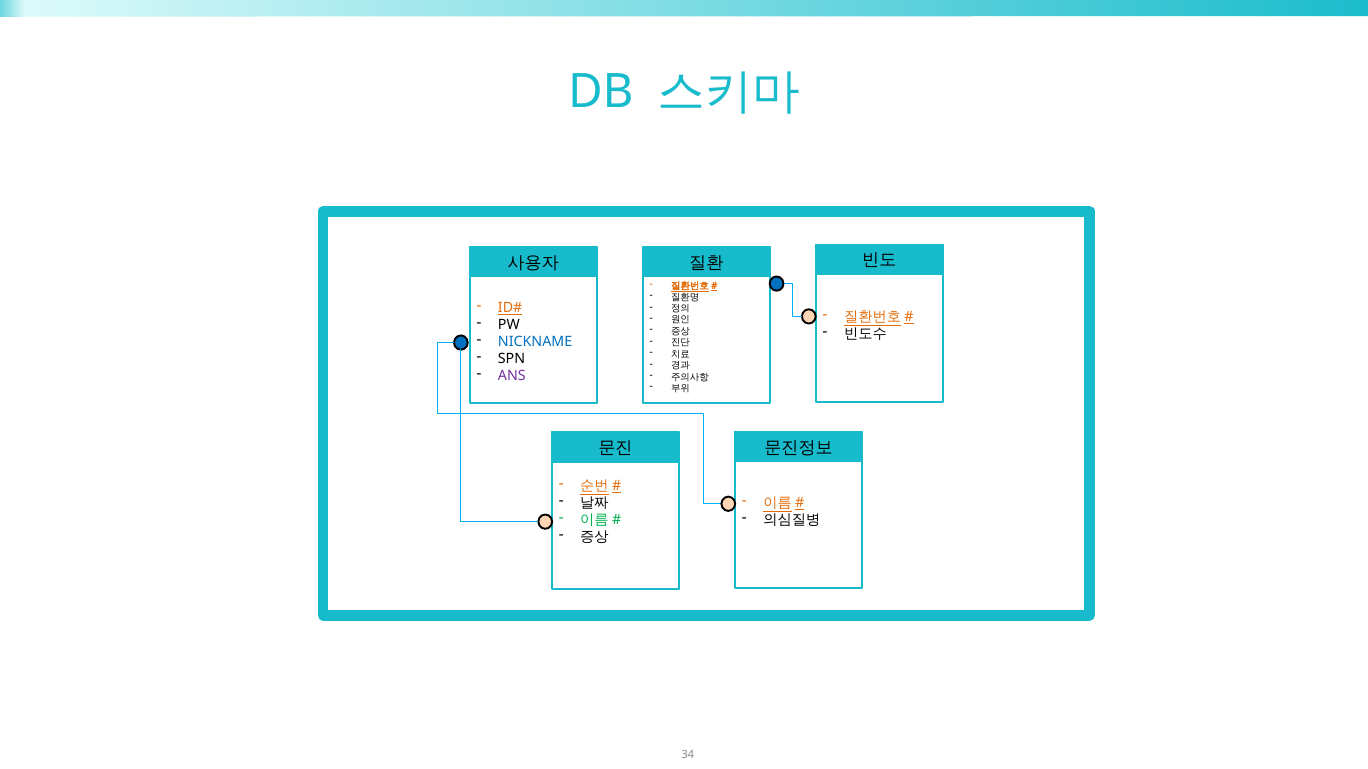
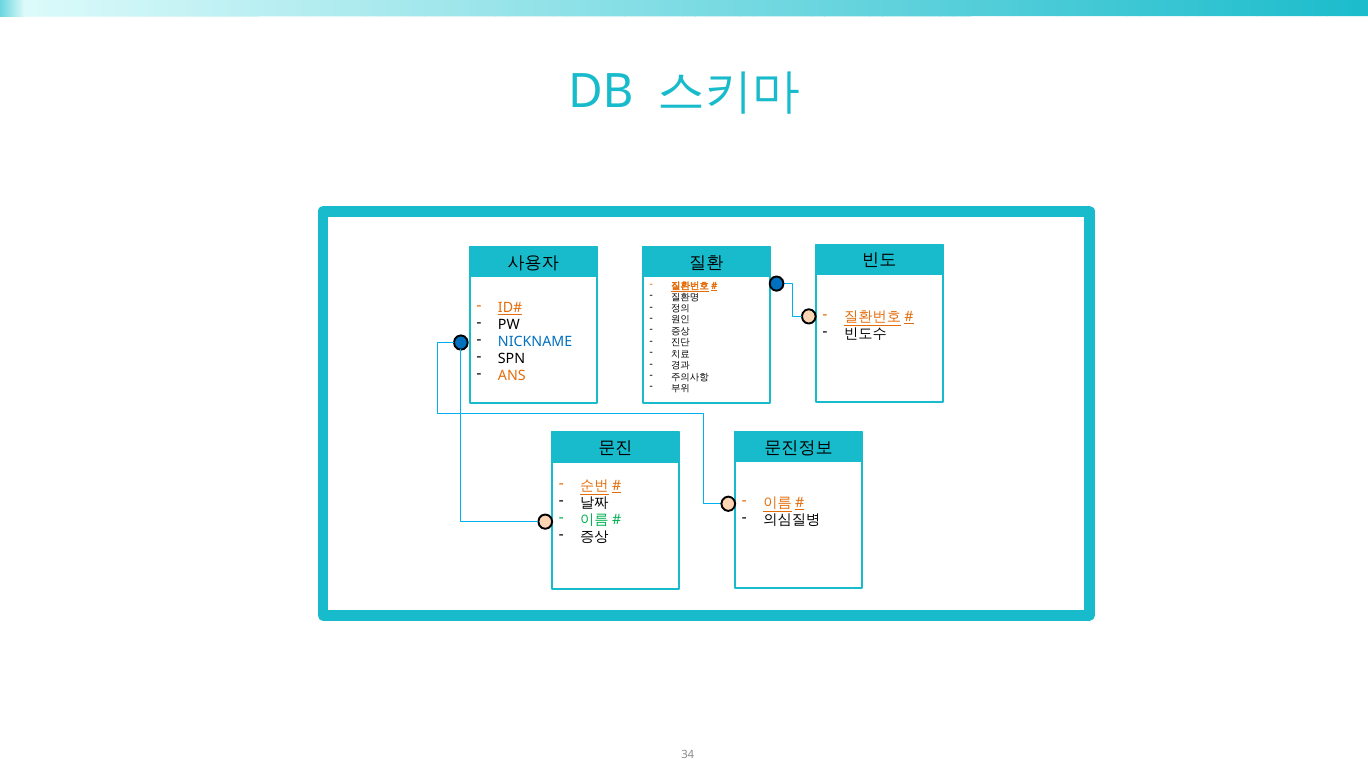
ANS colour: purple -> orange (512, 376)
